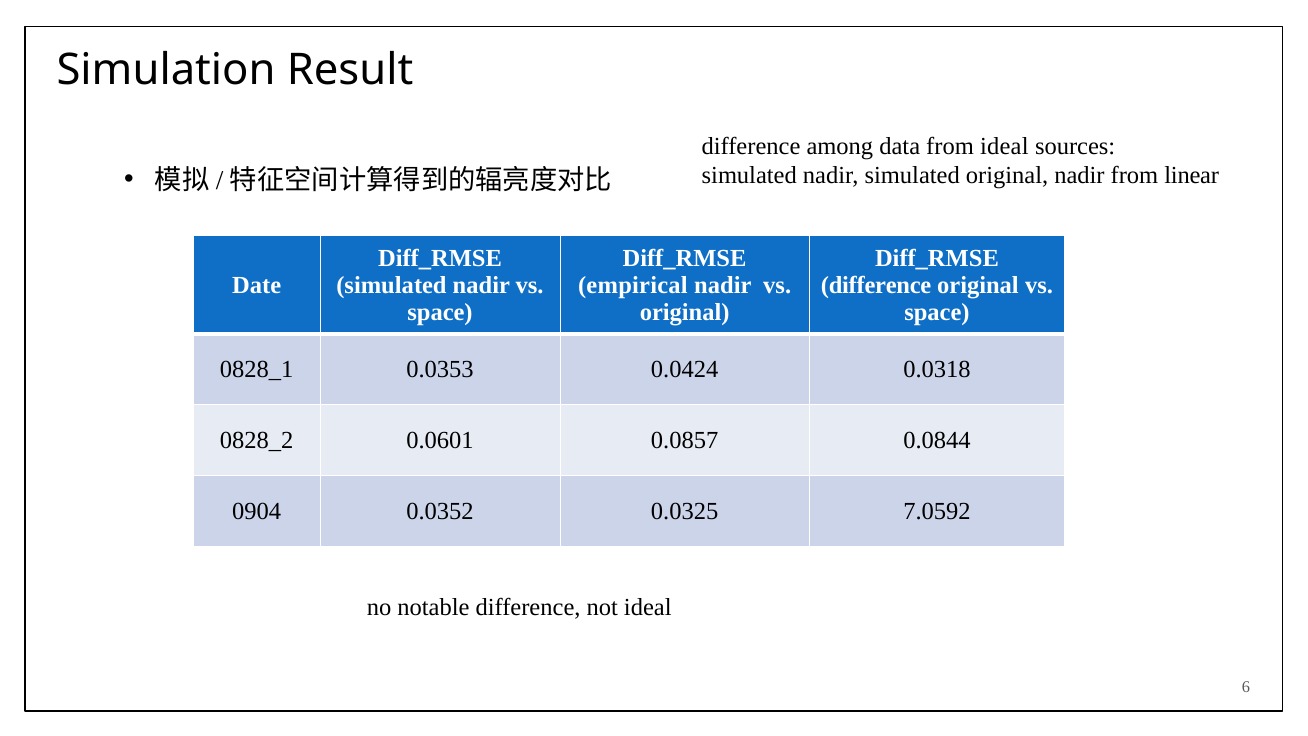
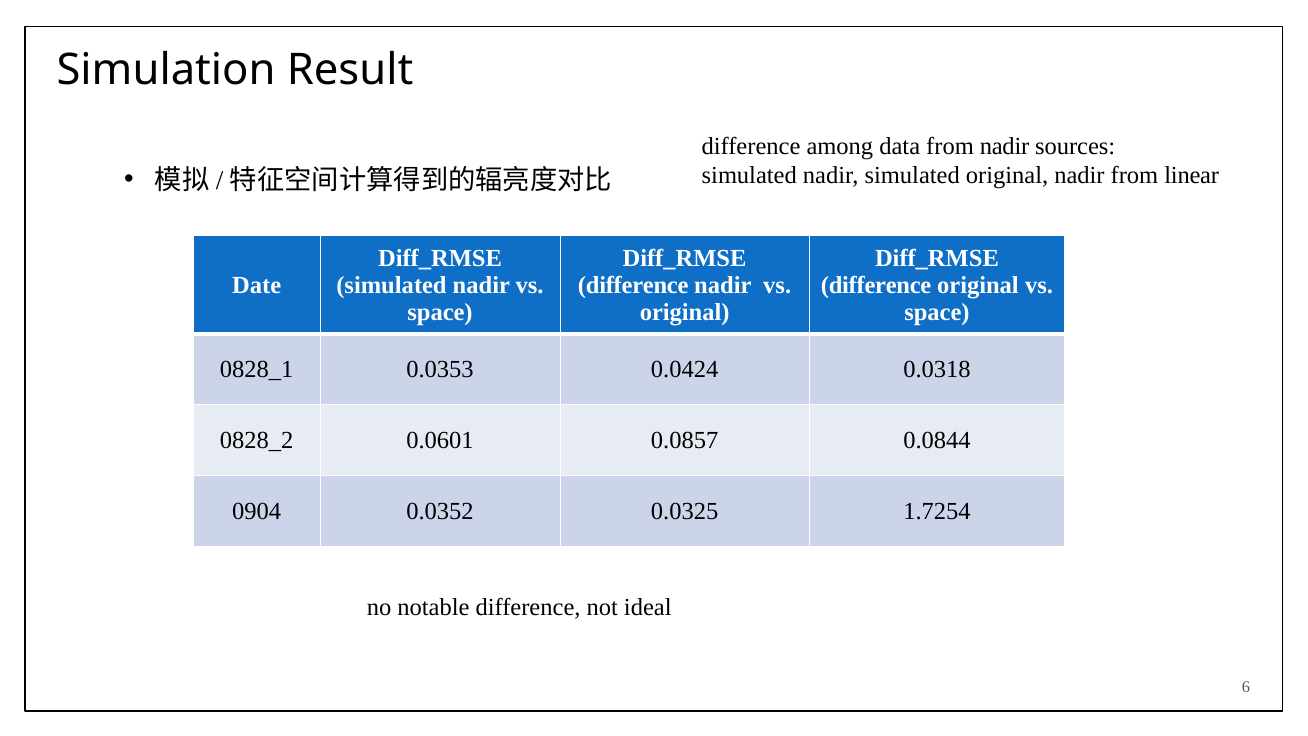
from ideal: ideal -> nadir (1005, 146)
empirical: empirical -> difference (633, 285)
7.0592: 7.0592 -> 1.7254 (937, 511)
